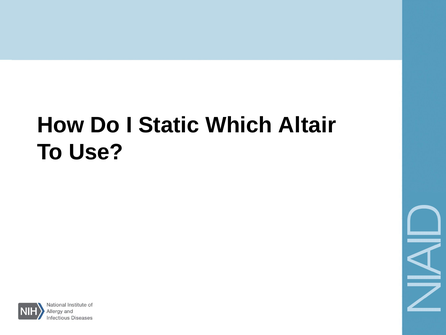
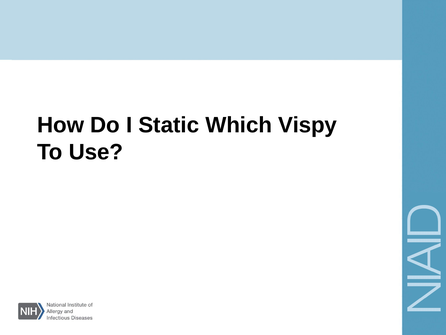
Altair: Altair -> Vispy (308, 125)
